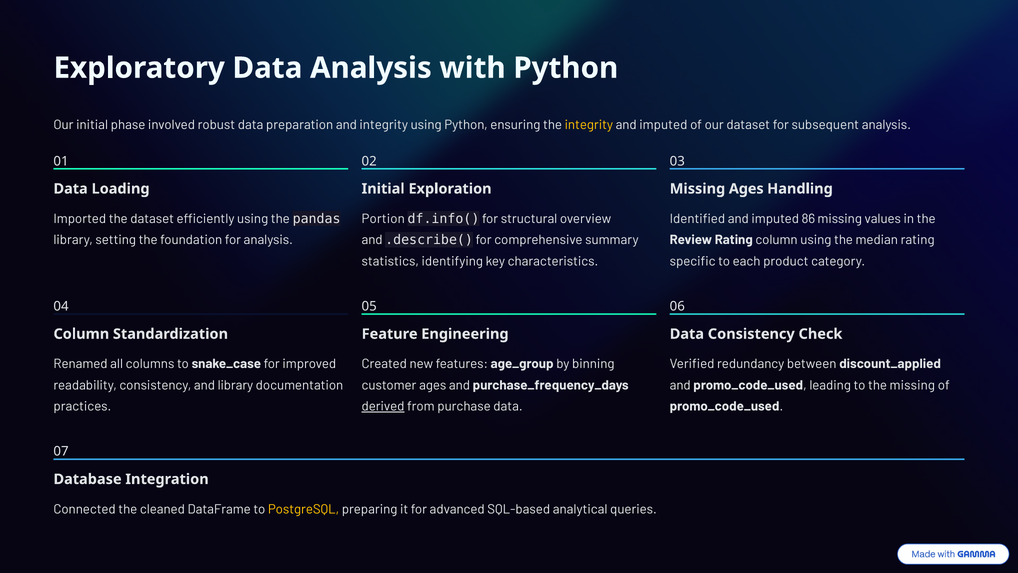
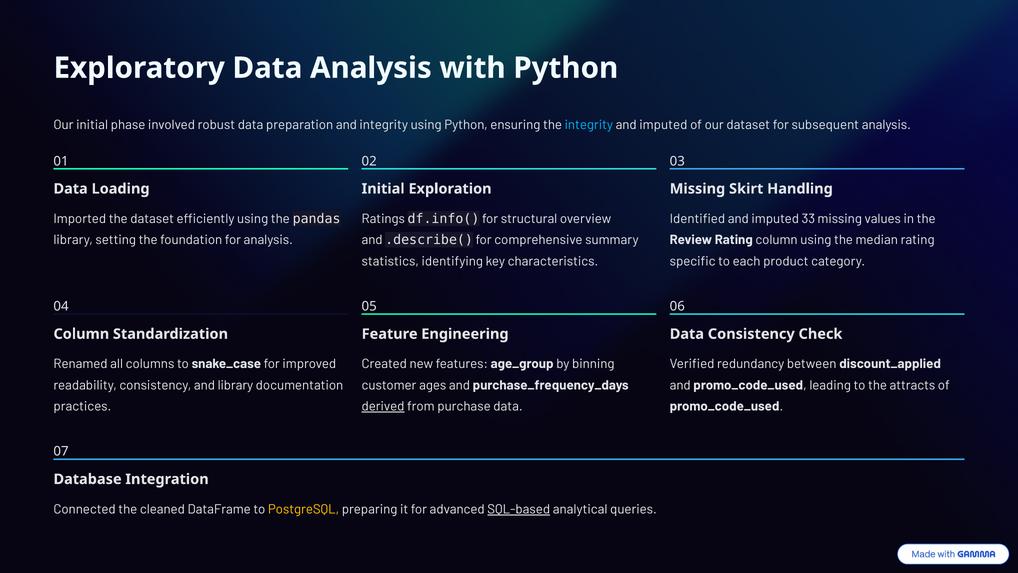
integrity colour: yellow -> light blue (589, 125)
Missing Ages: Ages -> Skirt (746, 189)
Portion: Portion -> Ratings (383, 219)
86: 86 -> 33 (808, 219)
the missing: missing -> attracts (912, 385)
SQL-based underline: none -> present (519, 509)
